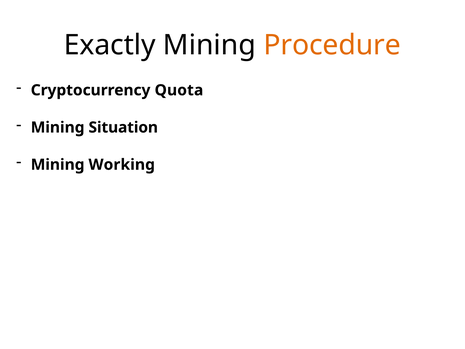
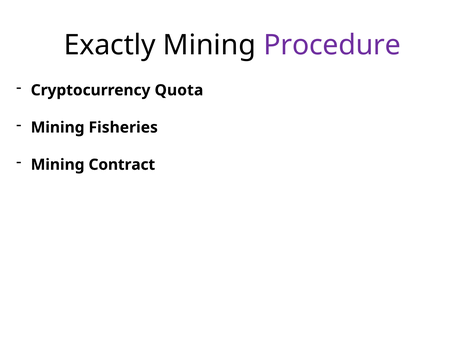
Procedure colour: orange -> purple (332, 45)
Situation: Situation -> Fisheries (123, 127)
Working: Working -> Contract (122, 165)
